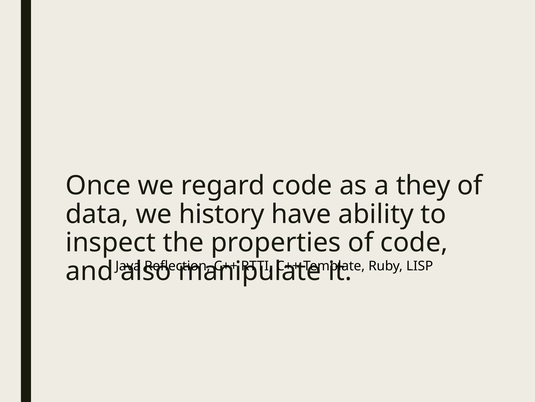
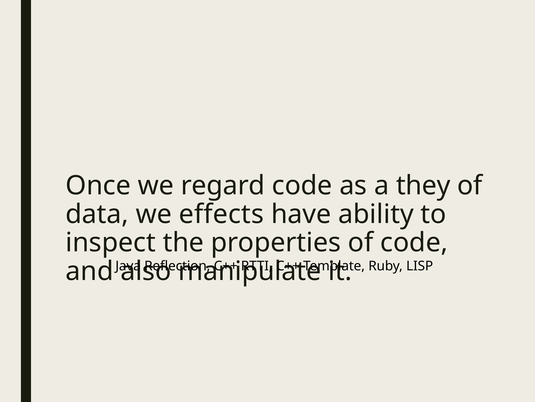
history: history -> effects (221, 214)
